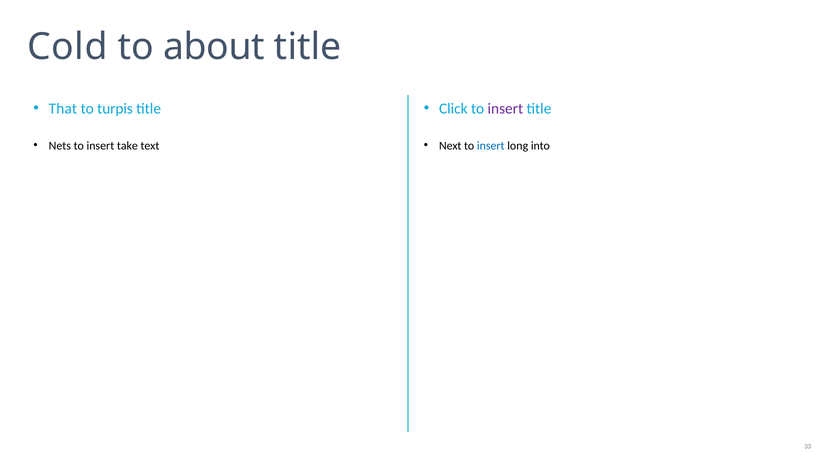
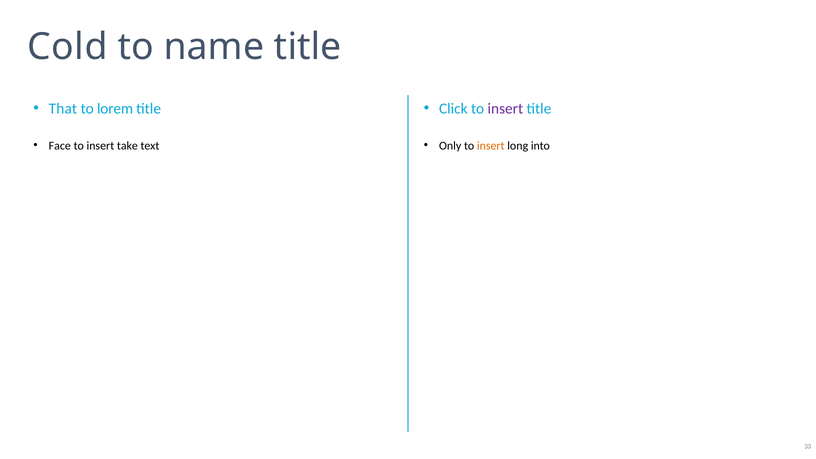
about: about -> name (214, 47)
turpis: turpis -> lorem (115, 109)
Nets: Nets -> Face (60, 146)
Next: Next -> Only (450, 146)
insert colour: blue -> orange (491, 146)
